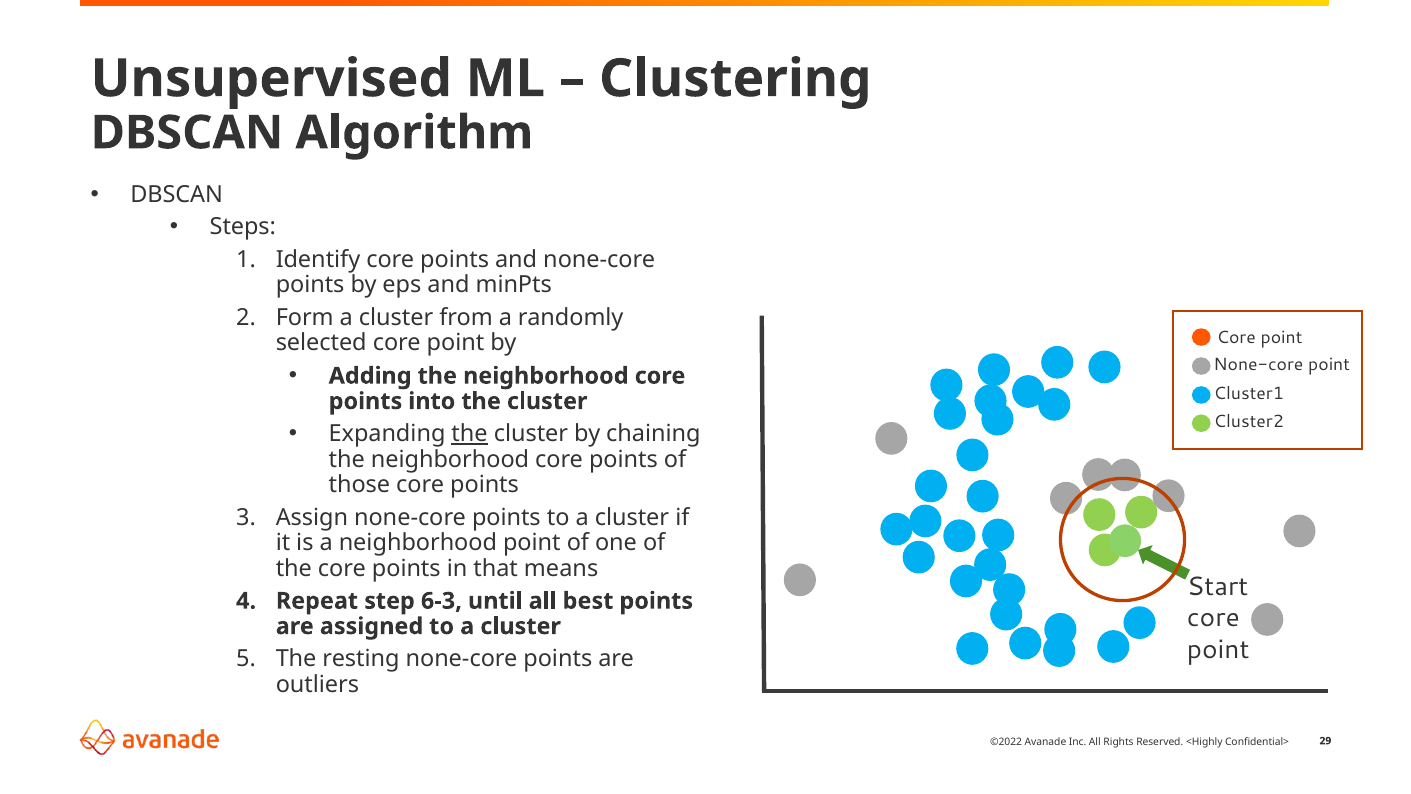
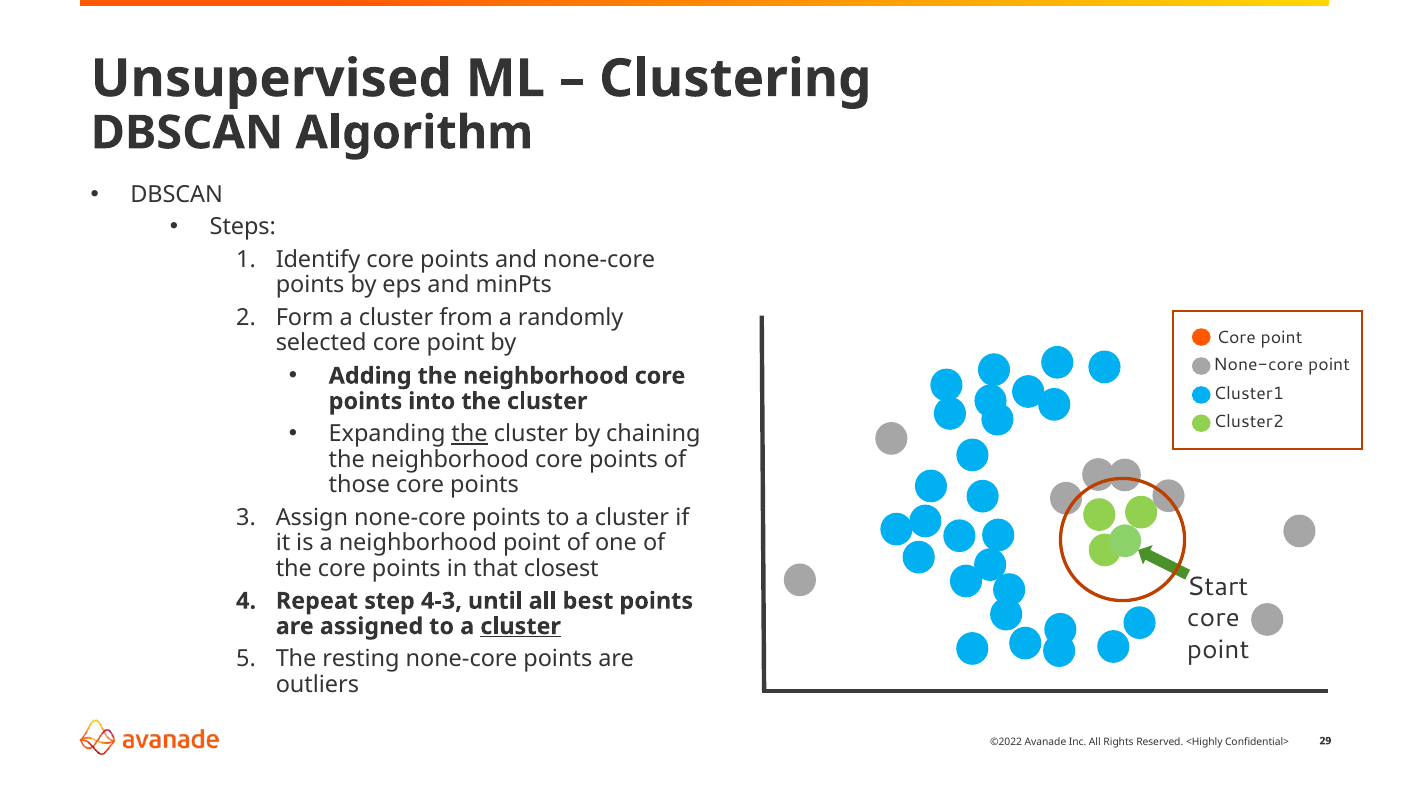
means: means -> closest (561, 568)
6-3: 6-3 -> 4-3 (441, 601)
cluster underline: none -> present (521, 626)
